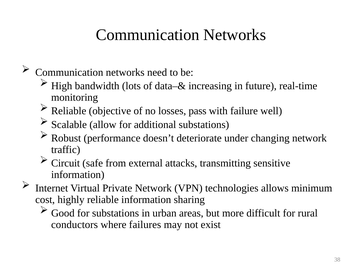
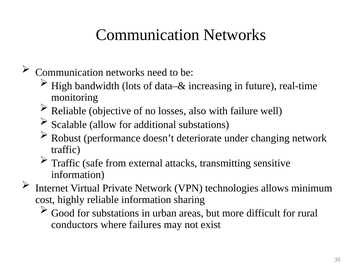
pass: pass -> also (197, 111)
Circuit: Circuit -> Traffic (66, 163)
